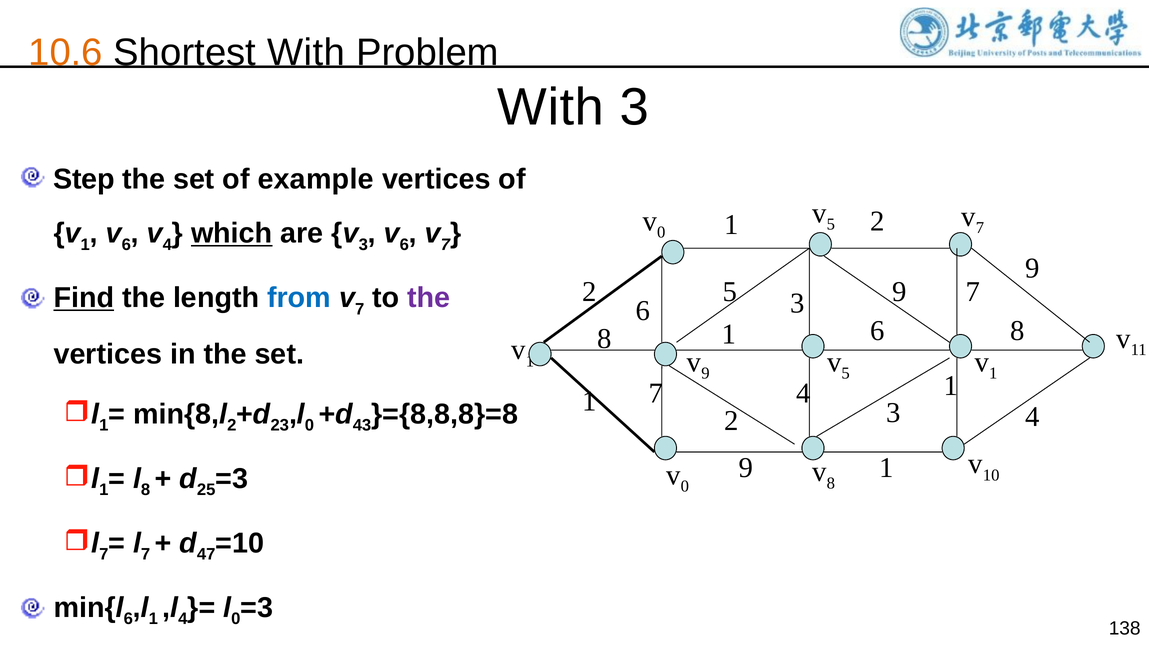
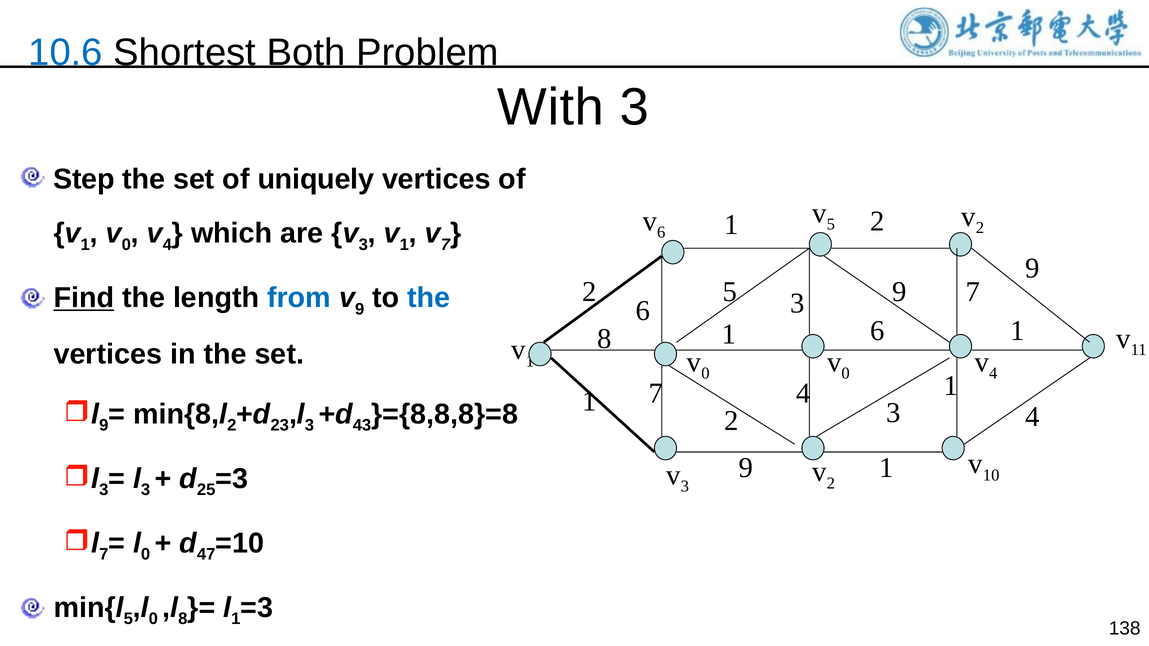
10.6 colour: orange -> blue (66, 53)
Shortest With: With -> Both (306, 53)
example: example -> uniquely (316, 179)
7: 7 -> 2 (980, 228)
0: 0 -> 6 (661, 232)
6: 6 -> 0 (126, 245)
which underline: present -> none (232, 234)
6: 6 -> 1 (404, 245)
7: 7 -> 9 (360, 309)
the colour: purple -> blue (429, 298)
6 8: 8 -> 1 (1017, 331)
9: 9 -> 0 (705, 374)
5: 5 -> 0 (846, 374)
1: 1 -> 4 (993, 374)
1: 1 -> 9 (104, 426)
0: 0 -> 3 (309, 426)
8: 8 -> 2 (831, 483)
0: 0 -> 3 (685, 487)
1: 1 -> 3 (104, 490)
8: 8 -> 3 (146, 490)
7: 7 -> 0 (146, 555)
6: 6 -> 5 (128, 619)
1: 1 -> 0 (153, 619)
4: 4 -> 8 (183, 619)
0: 0 -> 1 (236, 619)
